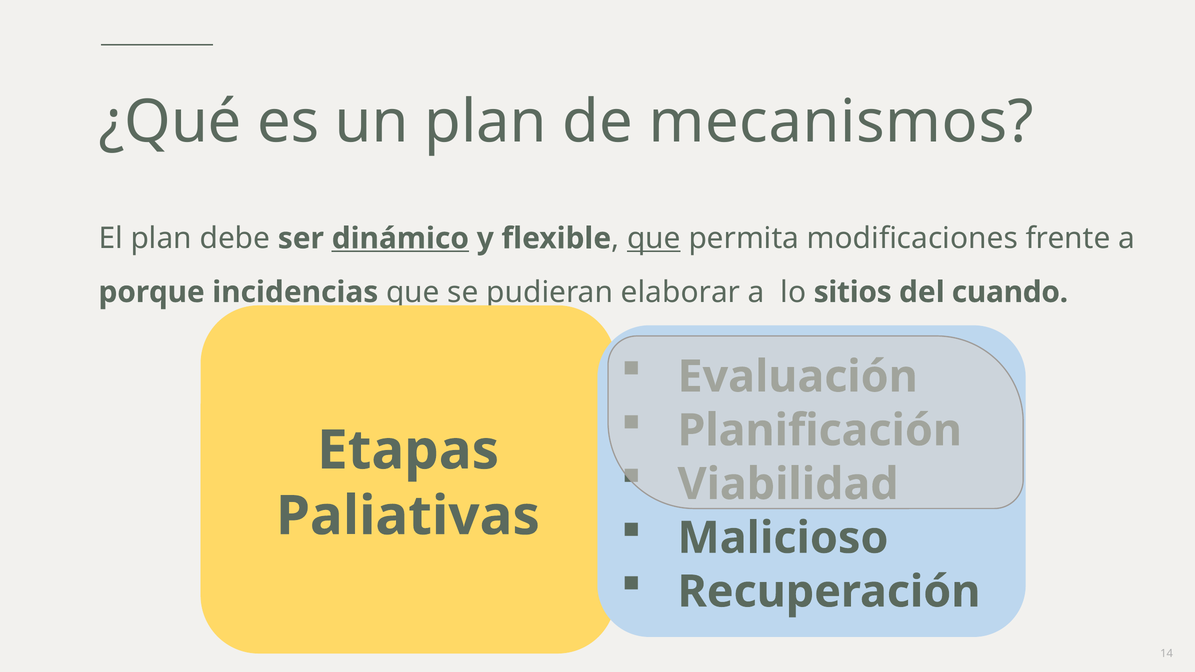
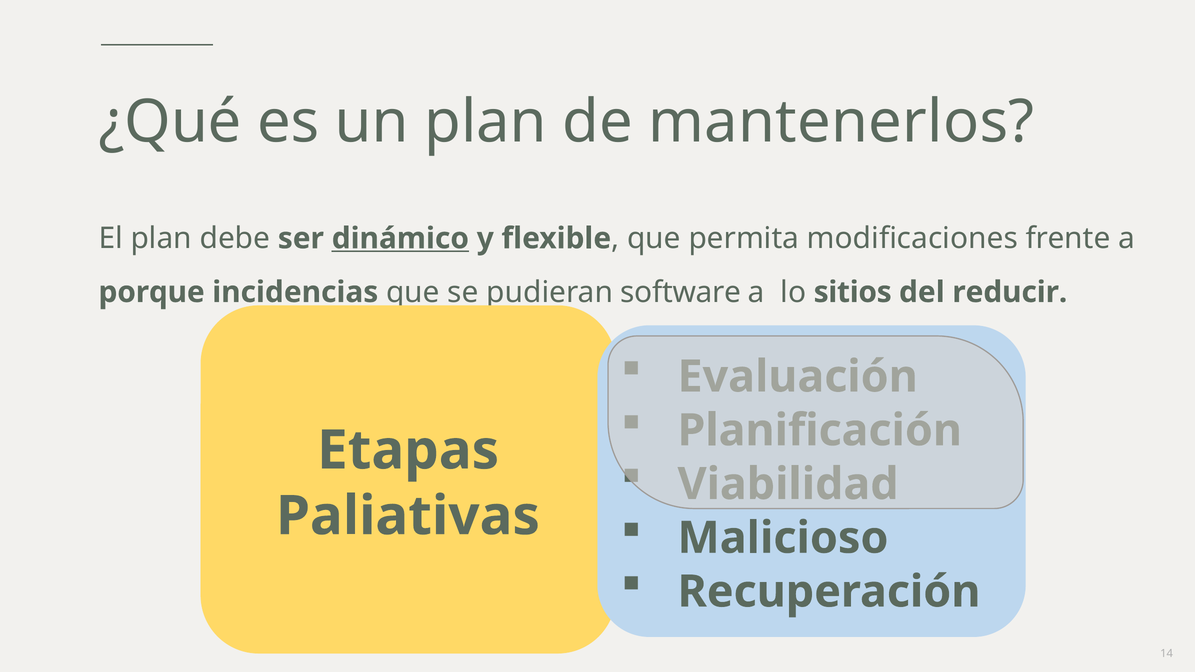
mecanismos: mecanismos -> mantenerlos (841, 122)
que underline: present -> none (654, 238)
elaborar: elaborar -> software (681, 292)
cuando: cuando -> reducir (1010, 292)
